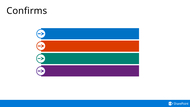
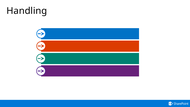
Confirms: Confirms -> Handling (27, 11)
